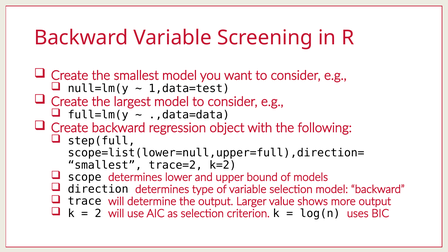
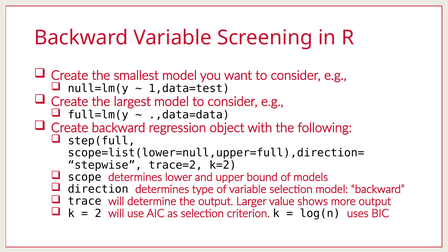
smallest: smallest -> stepwise (105, 165)
